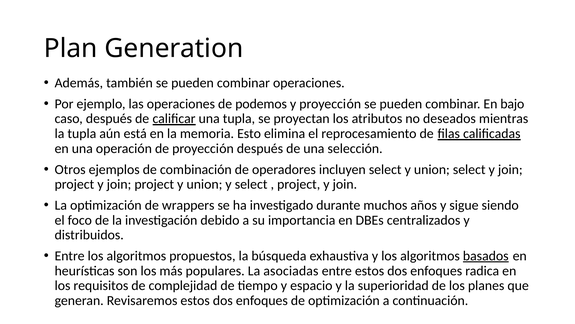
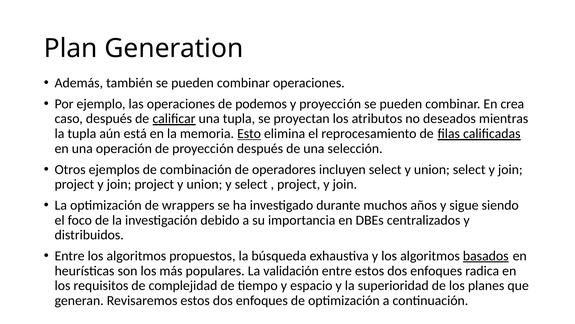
bajo: bajo -> crea (512, 104)
Esto underline: none -> present (249, 133)
asociadas: asociadas -> validación (291, 270)
